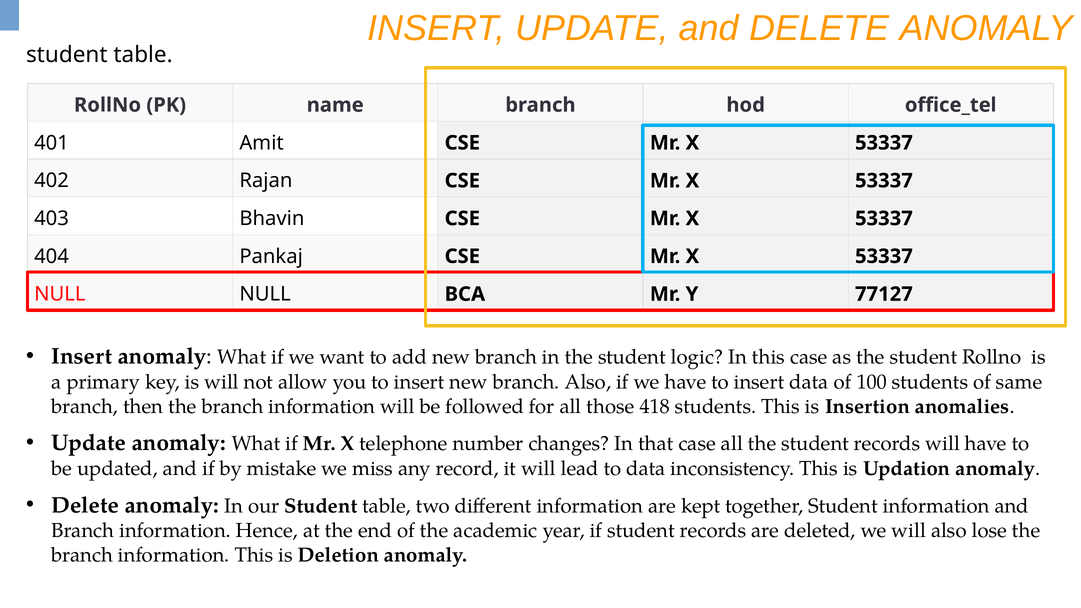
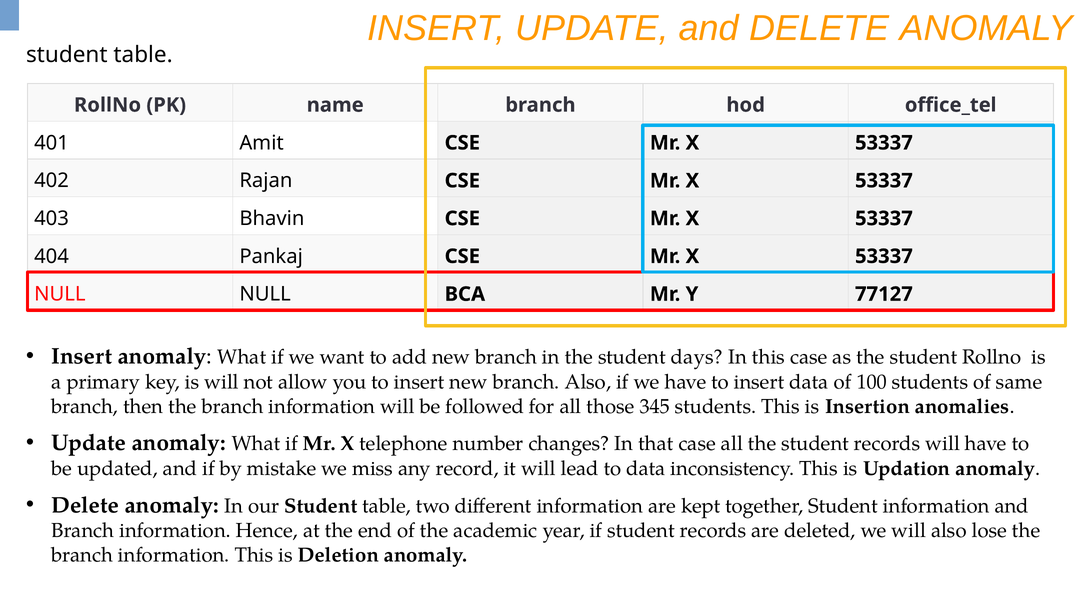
logic: logic -> days (697, 357)
418: 418 -> 345 (655, 406)
